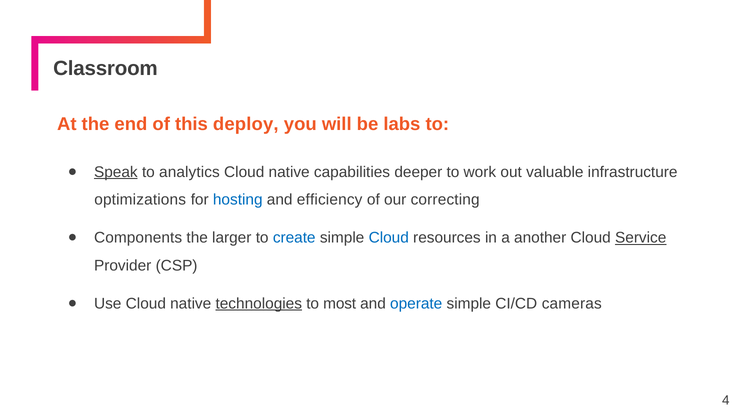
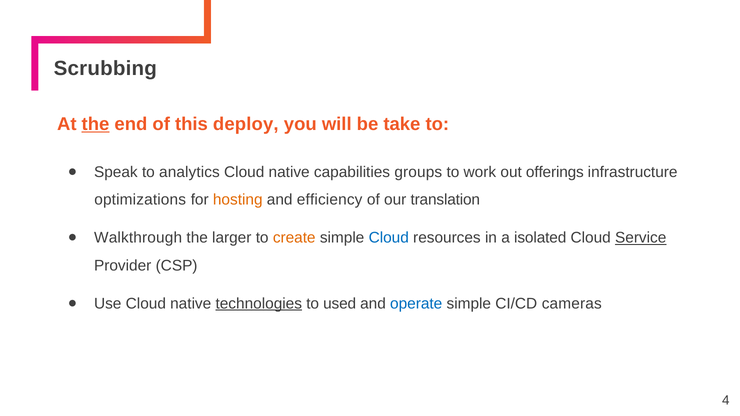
Classroom: Classroom -> Scrubbing (105, 68)
the underline: none -> present (95, 124)
labs: labs -> take (402, 124)
Speak underline: present -> none (116, 172)
deeper: deeper -> groups (418, 172)
valuable: valuable -> offerings (555, 172)
hosting colour: blue -> orange (238, 200)
correcting: correcting -> translation (445, 200)
Components: Components -> Walkthrough (138, 238)
create colour: blue -> orange (294, 238)
another: another -> isolated (540, 238)
most: most -> used (340, 304)
